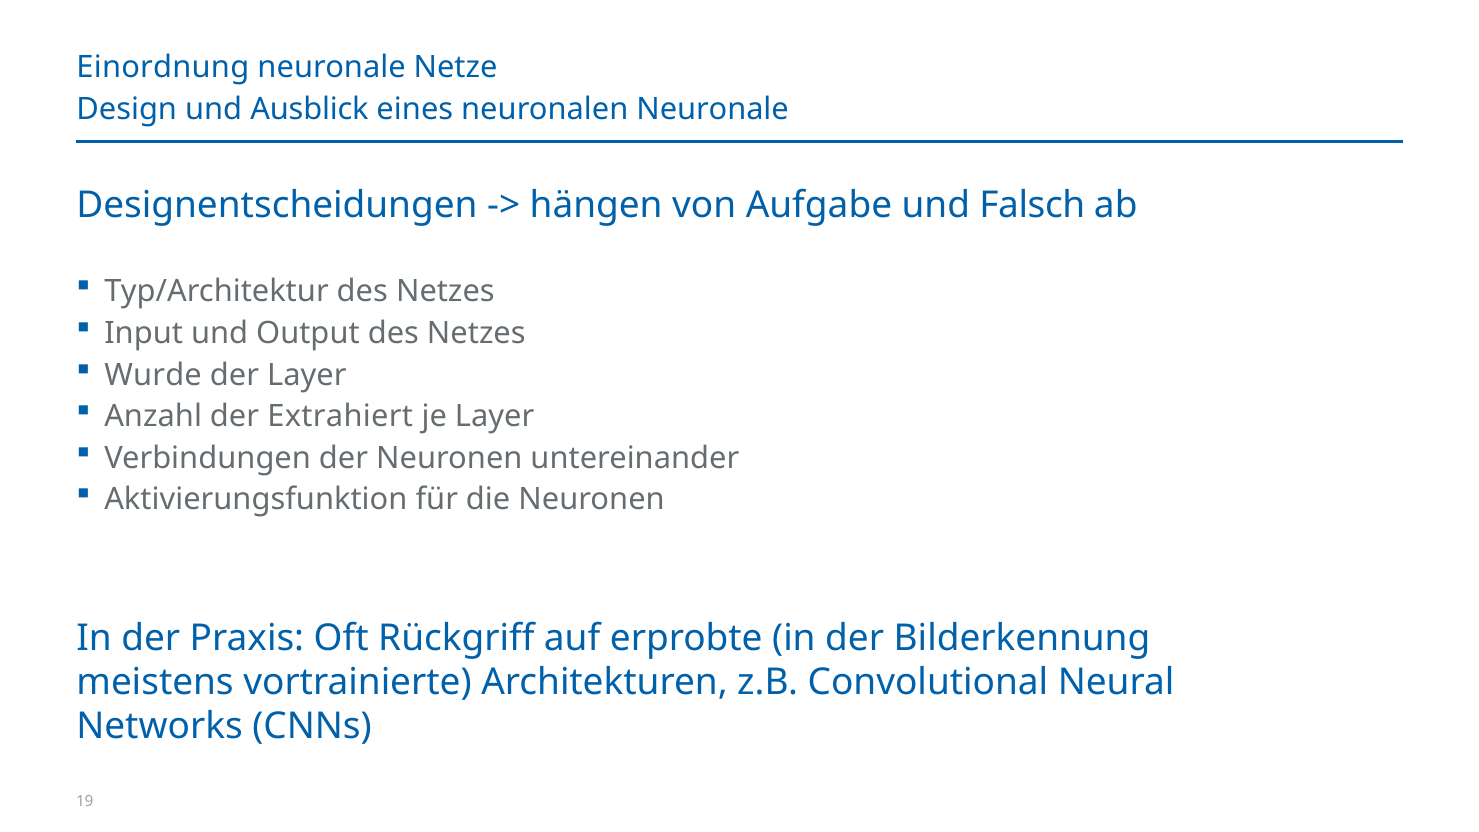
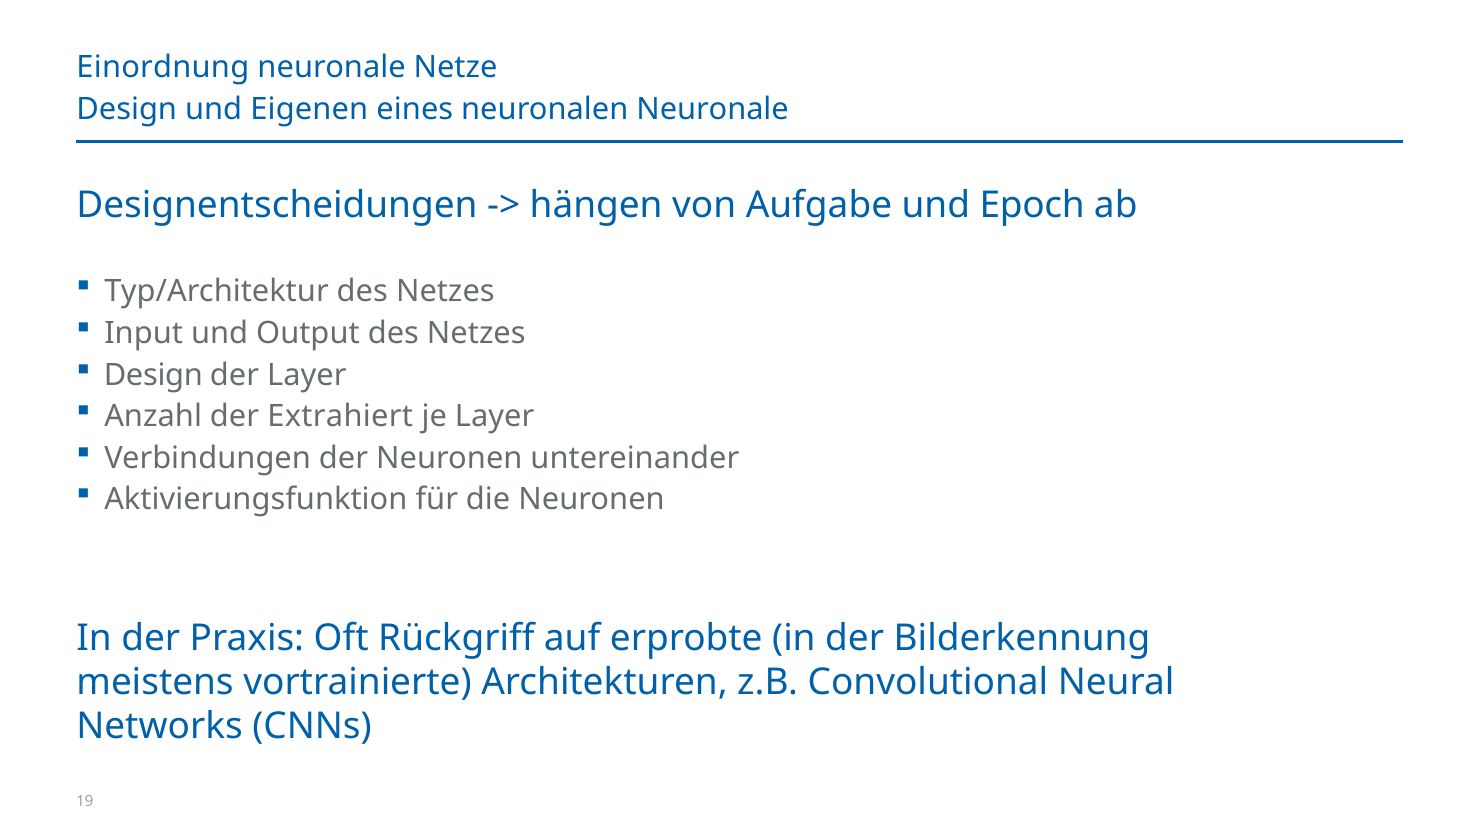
Ausblick: Ausblick -> Eigenen (309, 109)
Falsch: Falsch -> Epoch (1032, 205)
Wurde: Wurde -> Design (153, 375)
